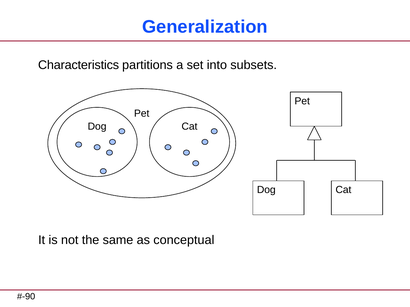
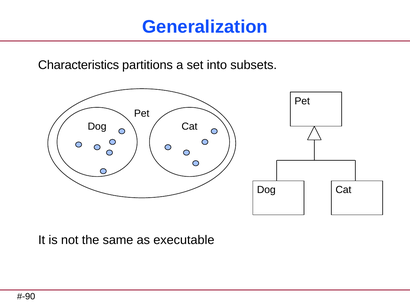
conceptual: conceptual -> executable (184, 240)
